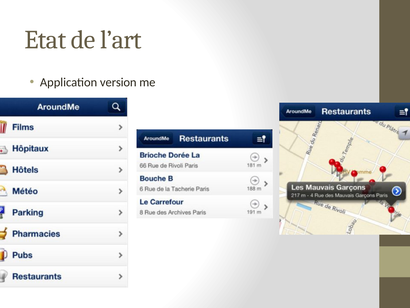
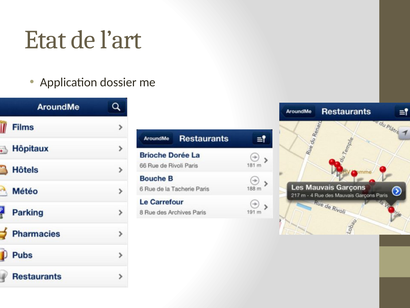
version: version -> dossier (118, 82)
